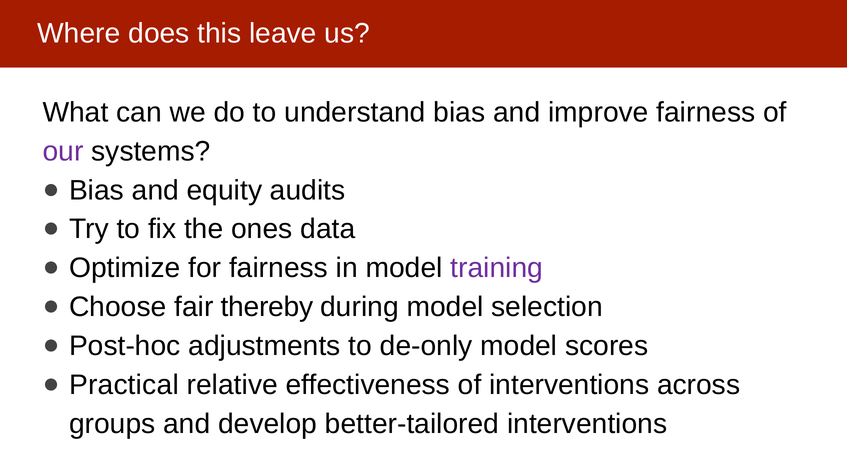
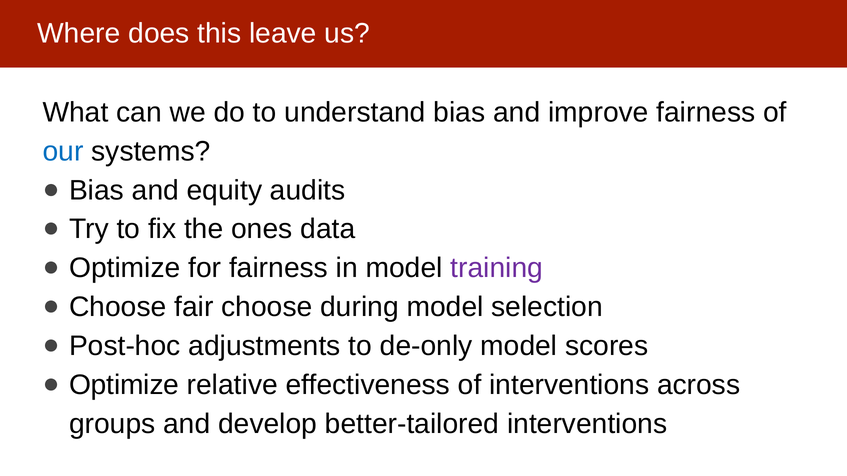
our colour: purple -> blue (63, 151)
fair thereby: thereby -> choose (267, 307)
Practical: Practical -> Optimize (124, 385)
